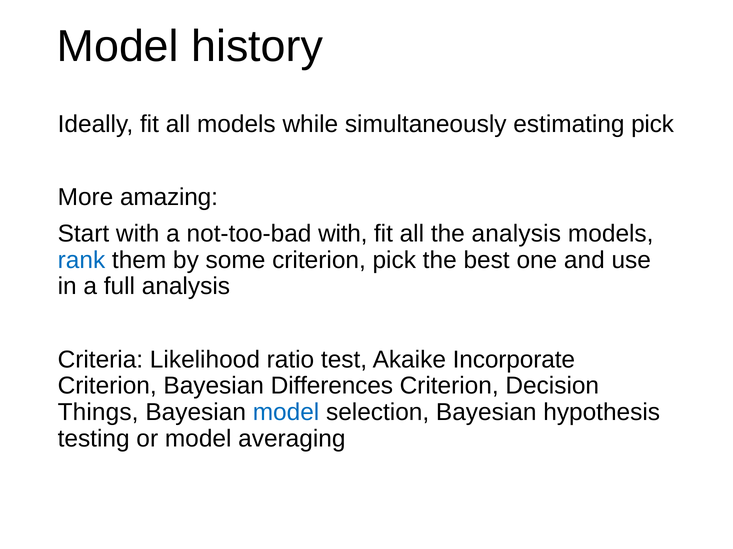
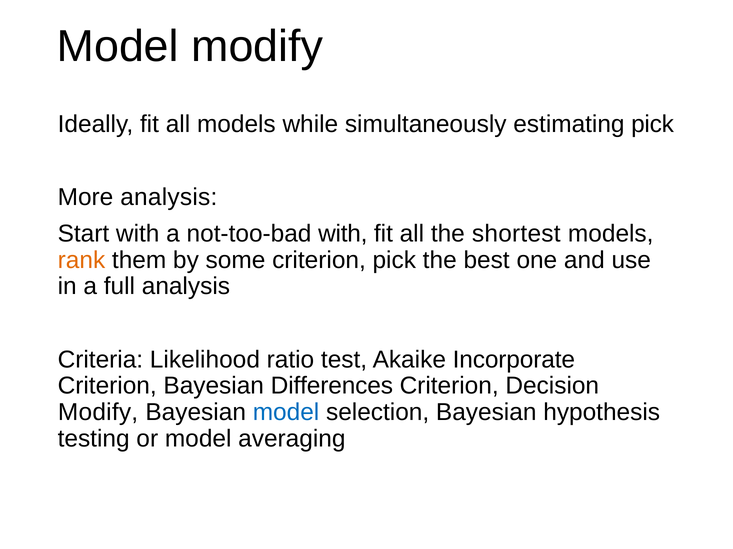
Model history: history -> modify (257, 47)
More amazing: amazing -> analysis (169, 198)
the analysis: analysis -> shortest (516, 234)
rank colour: blue -> orange (81, 260)
Things: Things -> Modify (98, 413)
